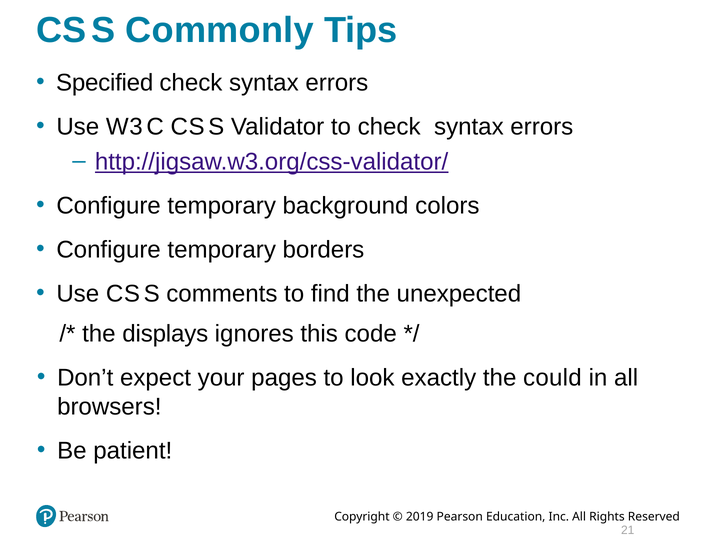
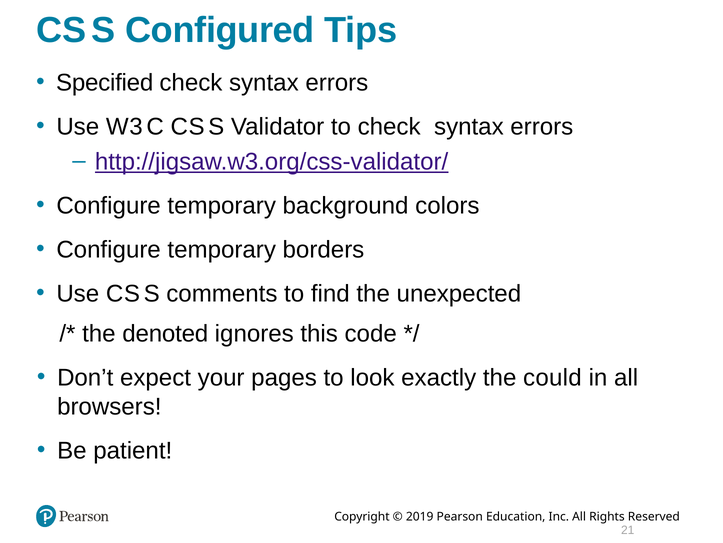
Commonly: Commonly -> Configured (220, 31)
displays: displays -> denoted (165, 333)
